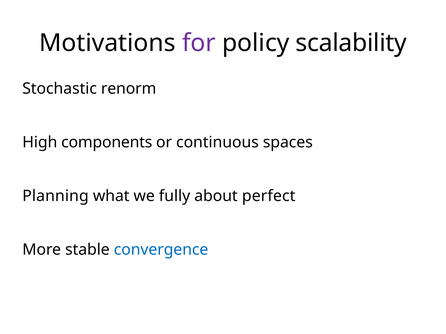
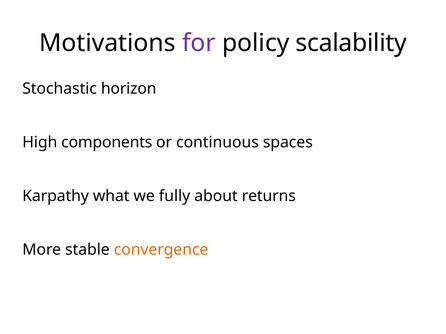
renorm: renorm -> horizon (129, 89)
Planning: Planning -> Karpathy (56, 196)
perfect: perfect -> returns (269, 196)
convergence colour: blue -> orange (161, 250)
